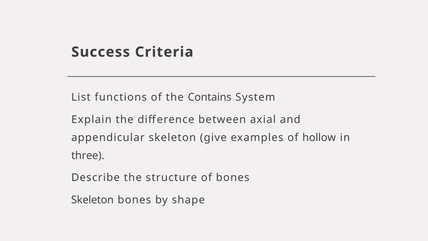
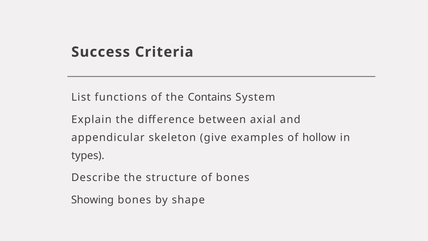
three: three -> types (88, 155)
Skeleton: Skeleton -> Showing (92, 200)
